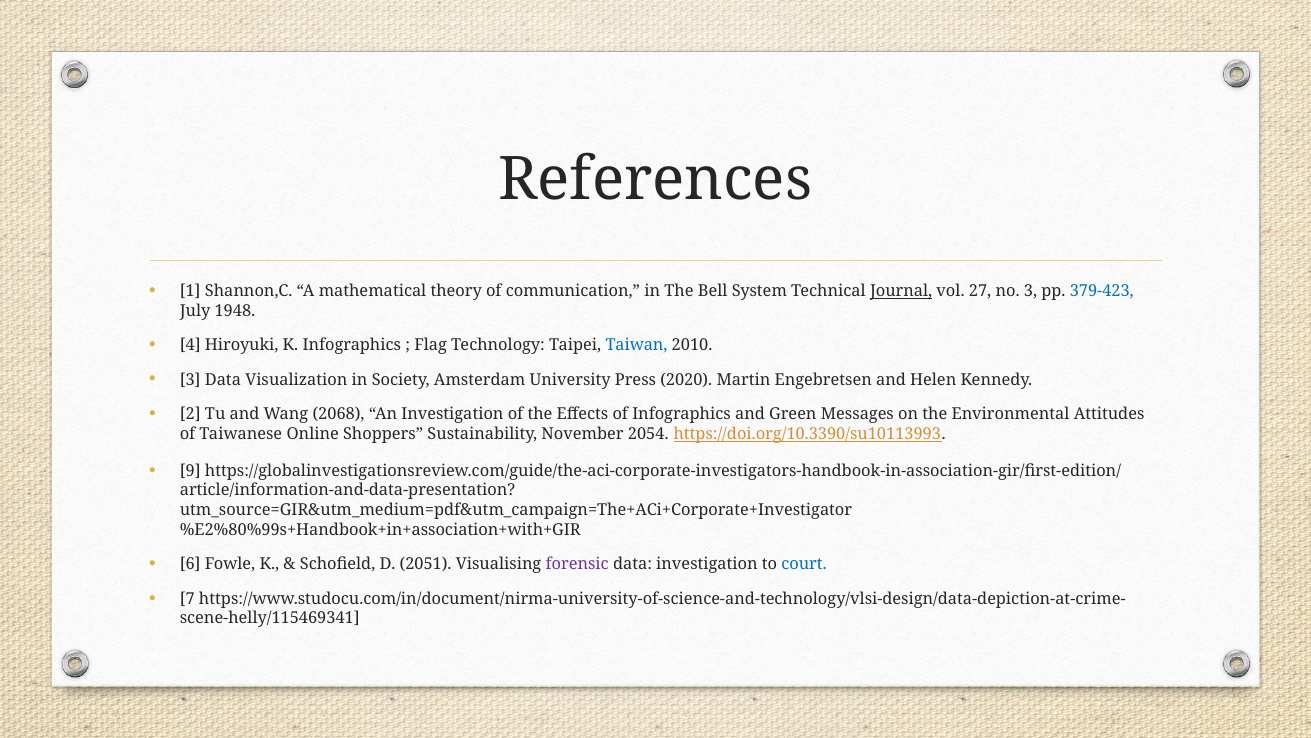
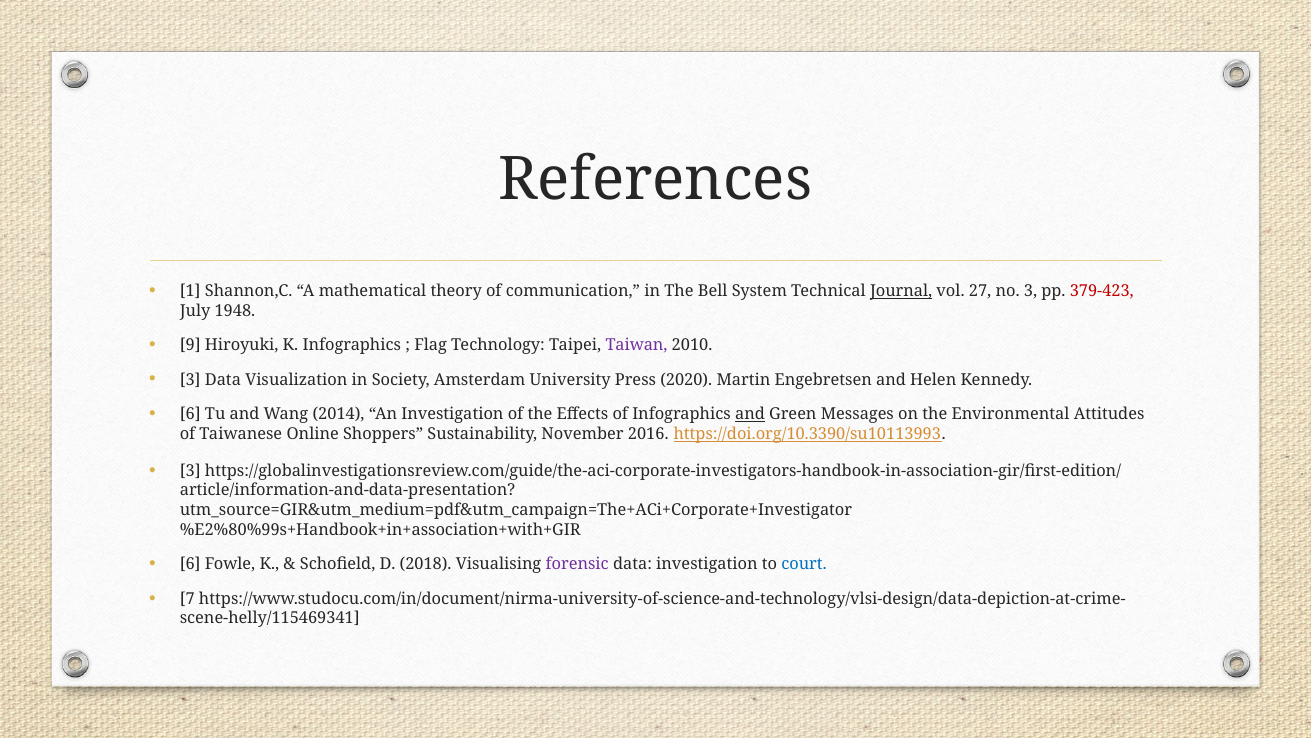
379-423 colour: blue -> red (1102, 291)
4: 4 -> 9 (190, 345)
Taiwan colour: blue -> purple (637, 345)
2: 2 -> 6 (190, 414)
2068: 2068 -> 2014 (339, 414)
and underline: none -> present (750, 414)
2054: 2054 -> 2016 (648, 433)
9: 9 -> 3 (190, 470)
2051: 2051 -> 2018 (426, 564)
